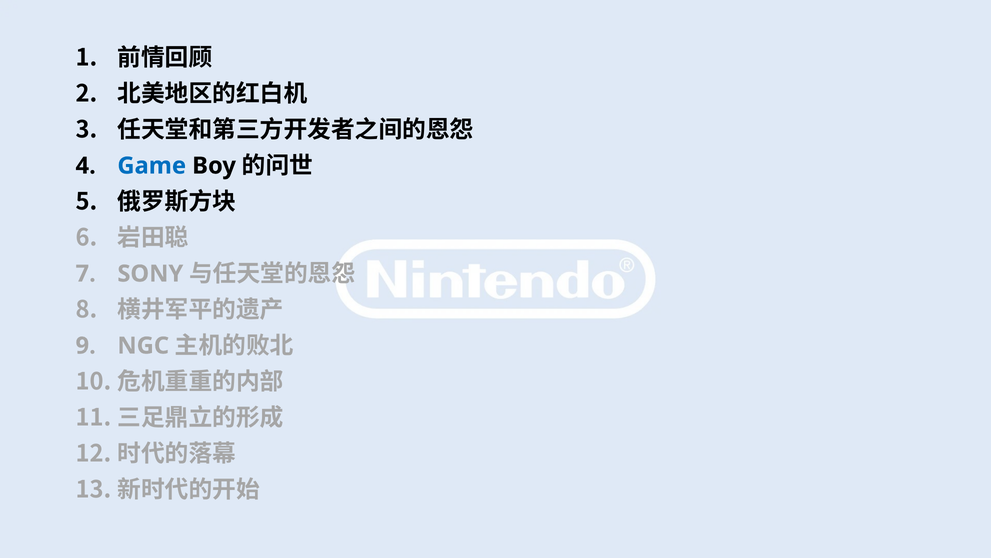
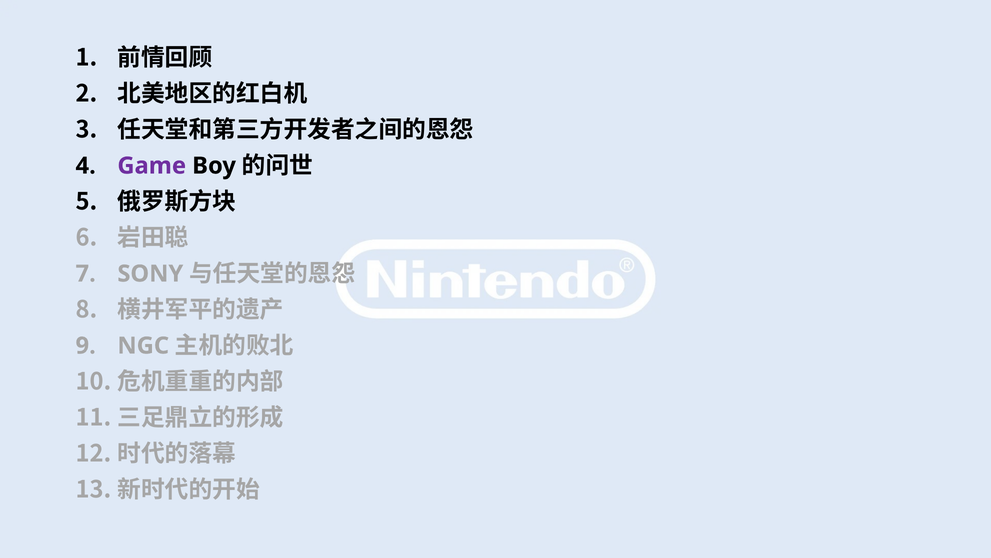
Game colour: blue -> purple (152, 166)
